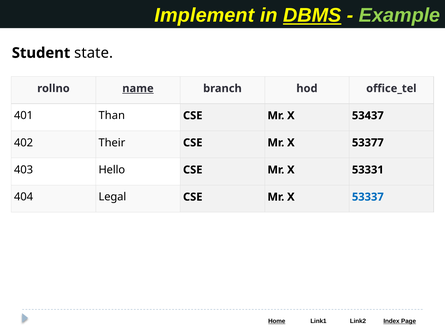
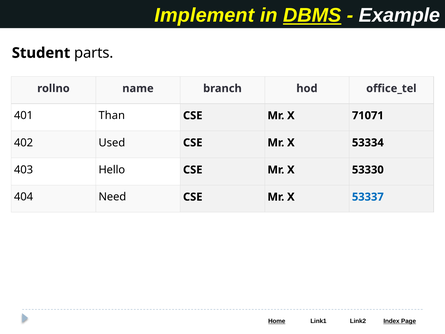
Example colour: light green -> white (400, 15)
state: state -> parts (94, 53)
name underline: present -> none (138, 88)
53437: 53437 -> 71071 (368, 115)
Their: Their -> Used (112, 143)
53377: 53377 -> 53334 (368, 143)
53331: 53331 -> 53330 (368, 170)
Legal: Legal -> Need (112, 197)
